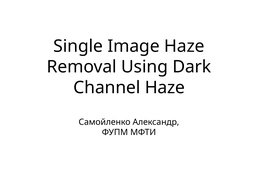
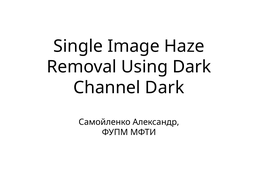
Channel Haze: Haze -> Dark (165, 88)
